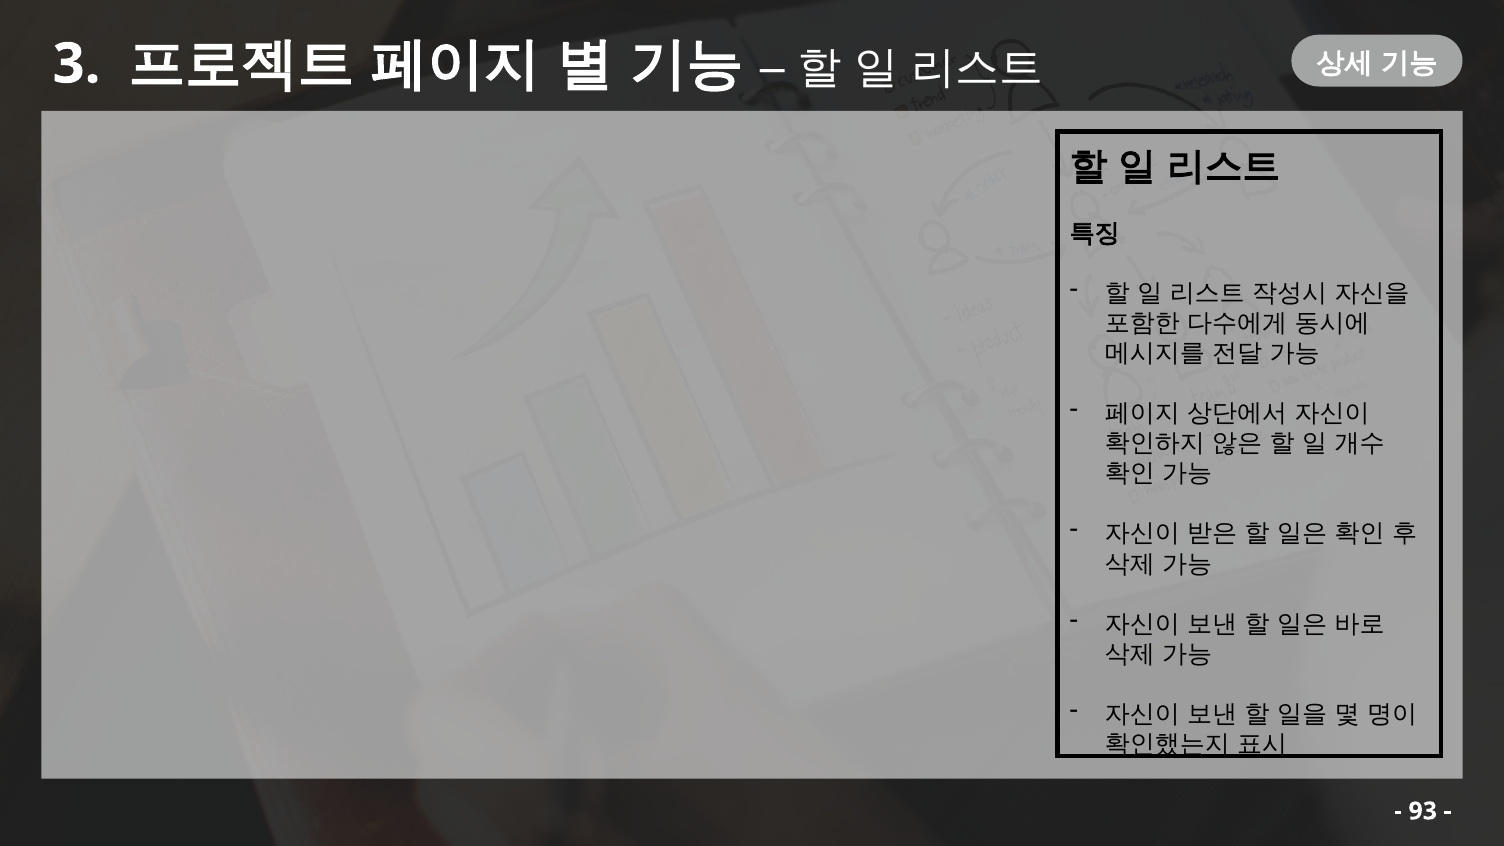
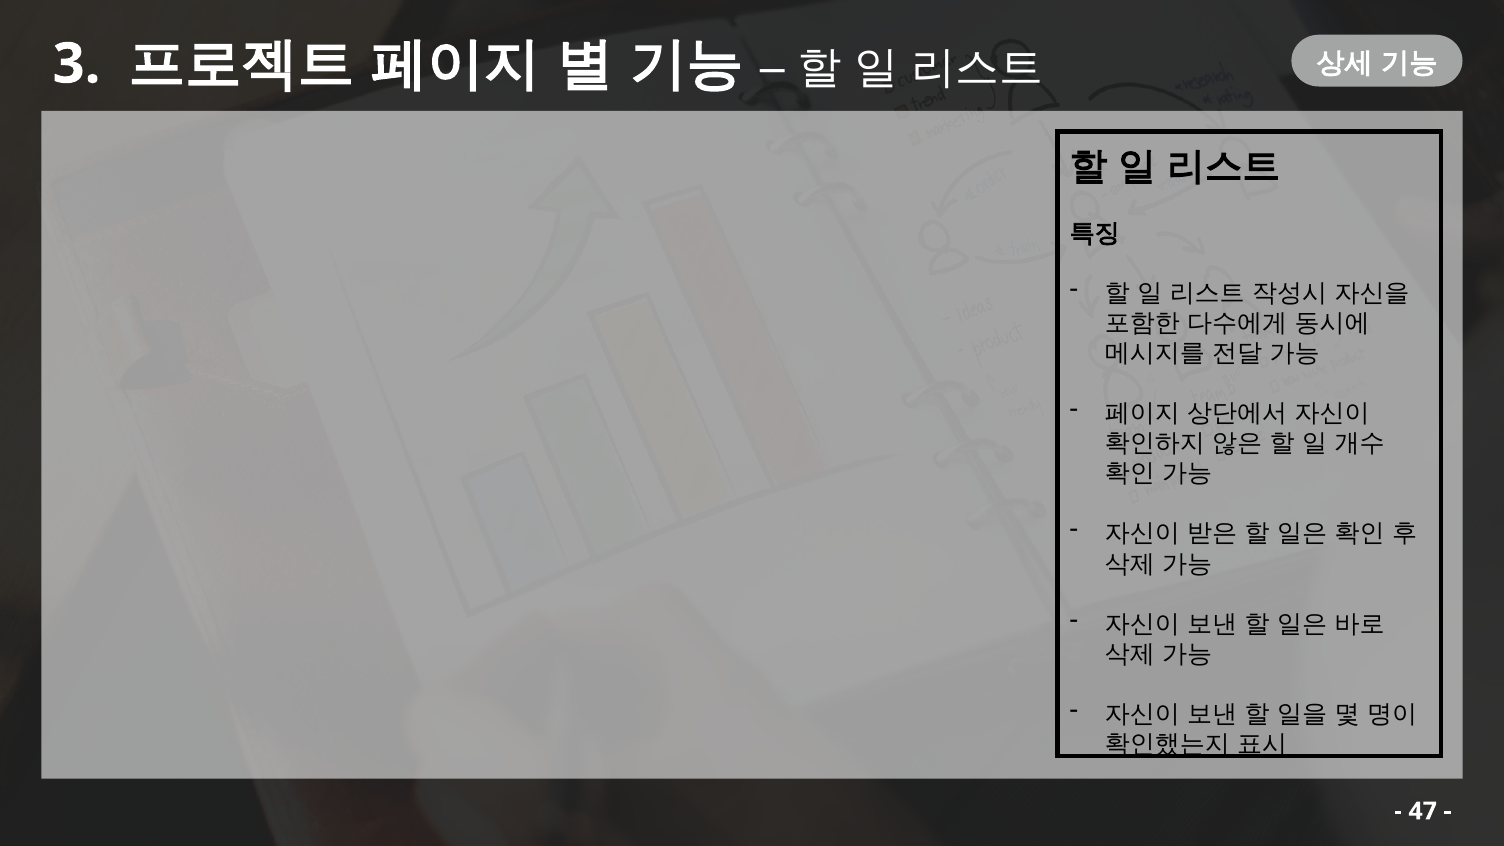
93: 93 -> 47 (1423, 811)
